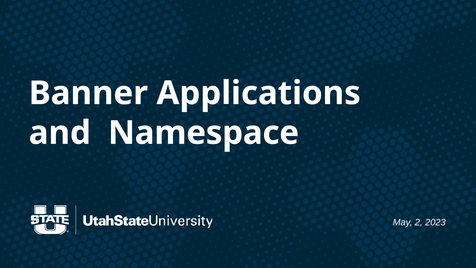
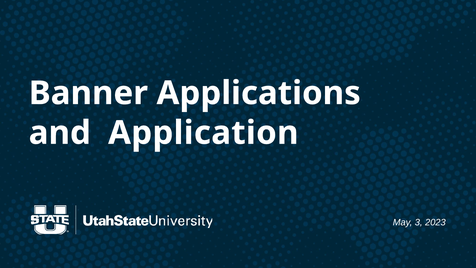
Namespace: Namespace -> Application (203, 133)
2: 2 -> 3 (419, 222)
